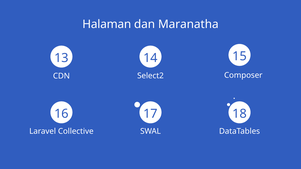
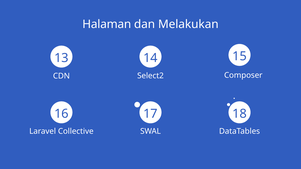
Maranatha: Maranatha -> Melakukan (188, 24)
